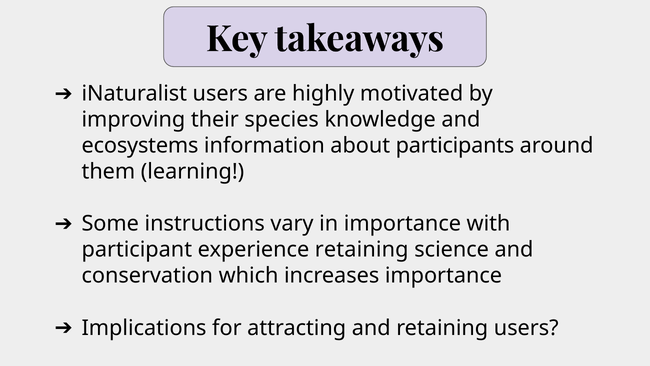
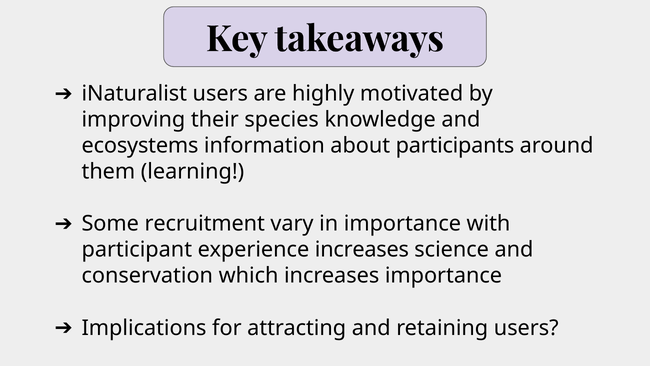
instructions: instructions -> recruitment (205, 224)
experience retaining: retaining -> increases (362, 250)
